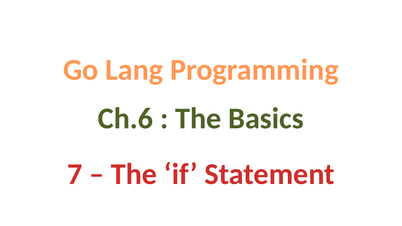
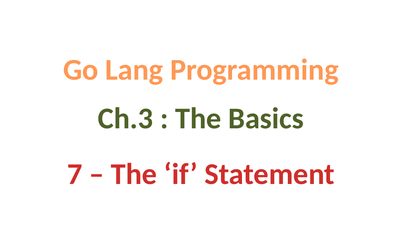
Ch.6: Ch.6 -> Ch.3 (126, 119)
